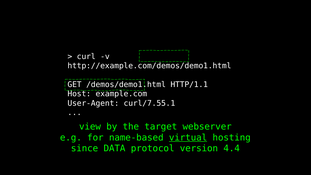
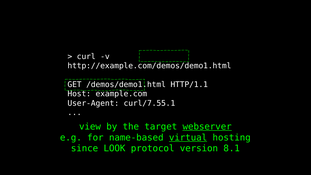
webserver underline: none -> present (207, 127)
DATA: DATA -> LOOK (114, 148)
4.4: 4.4 -> 8.1 (232, 148)
